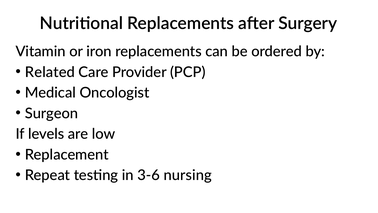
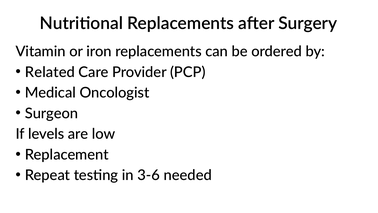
nursing: nursing -> needed (188, 175)
